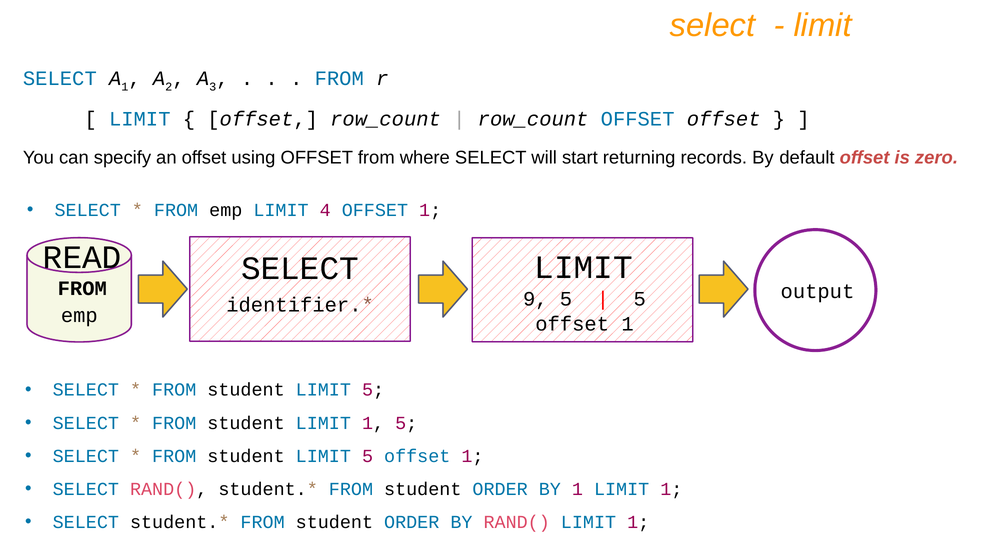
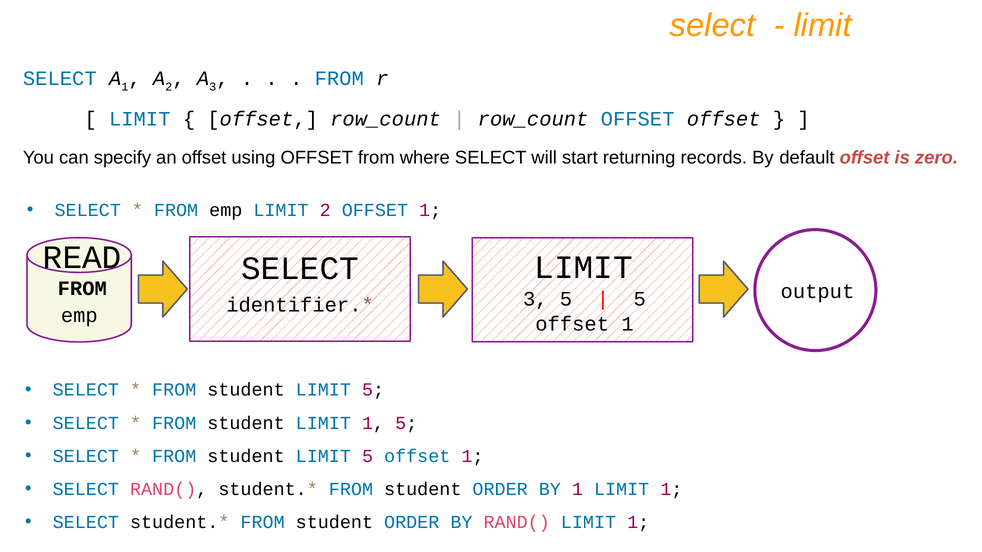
LIMIT 4: 4 -> 2 (325, 210)
9: 9 -> 3 (535, 299)
